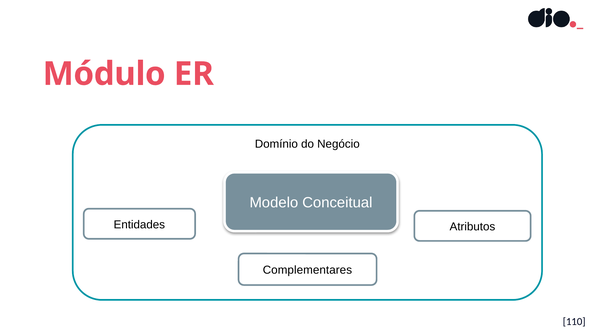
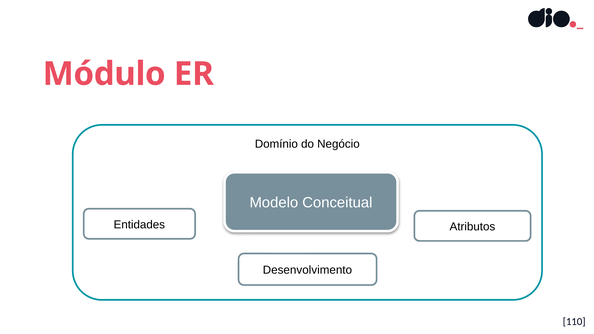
Complementares: Complementares -> Desenvolvimento (307, 270)
